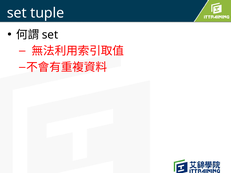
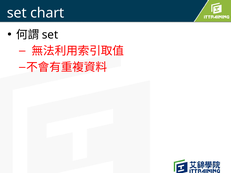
tuple: tuple -> chart (47, 13)
